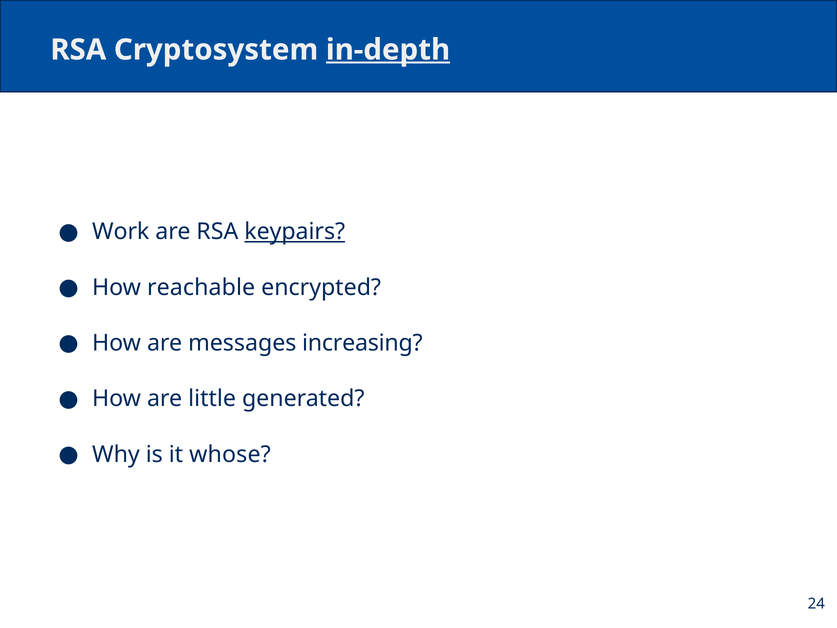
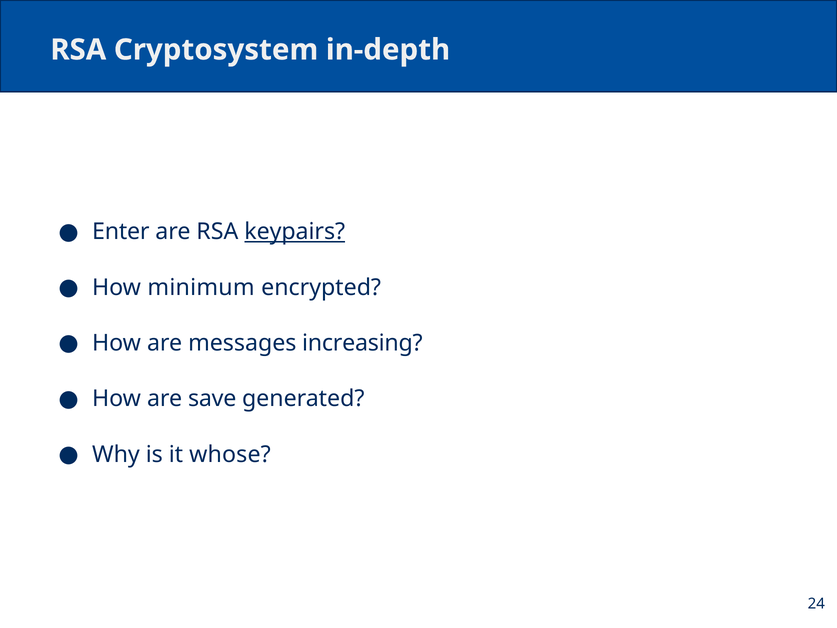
in-depth underline: present -> none (388, 50)
Work: Work -> Enter (121, 232)
reachable: reachable -> minimum (201, 288)
little: little -> save (212, 399)
